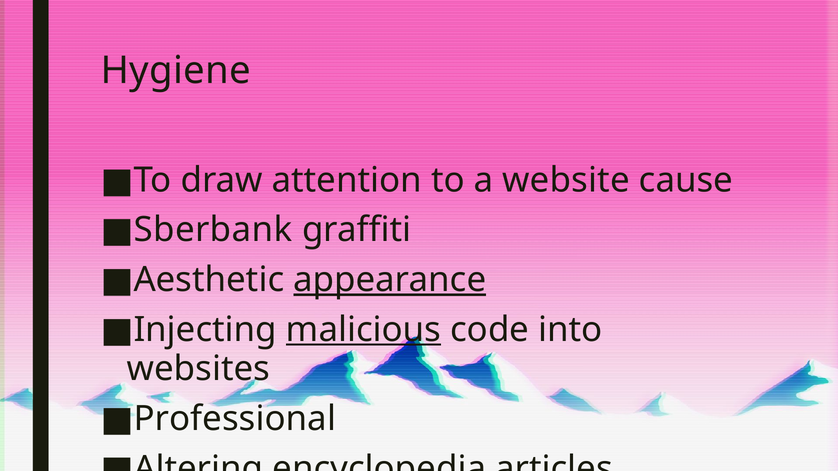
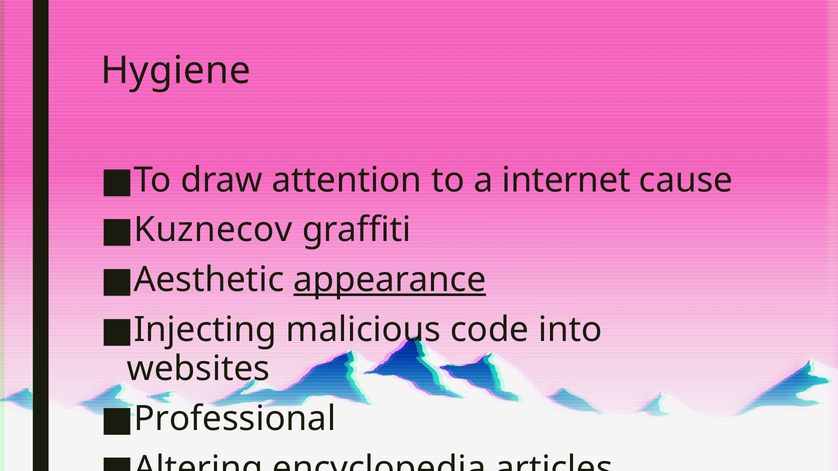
website: website -> internet (566, 180)
Sberbank: Sberbank -> Kuznecov (213, 230)
malicious underline: present -> none (364, 330)
